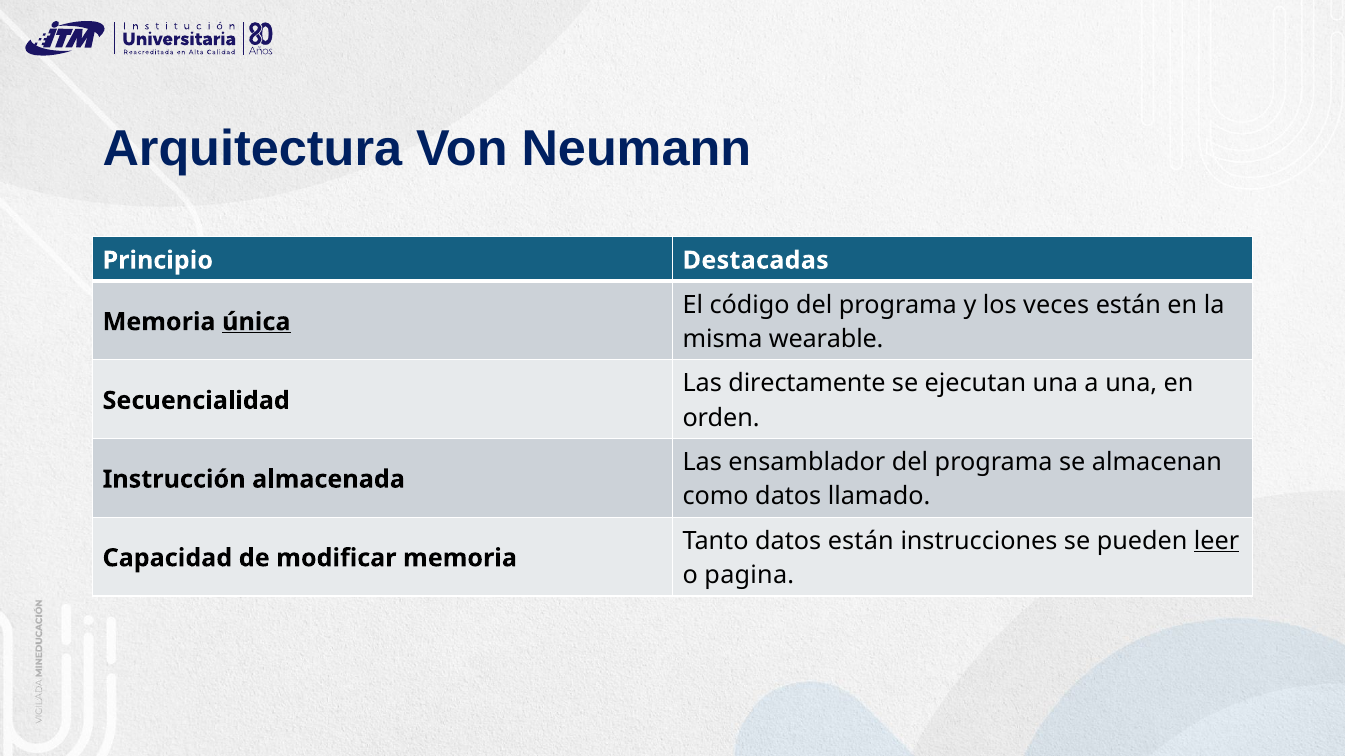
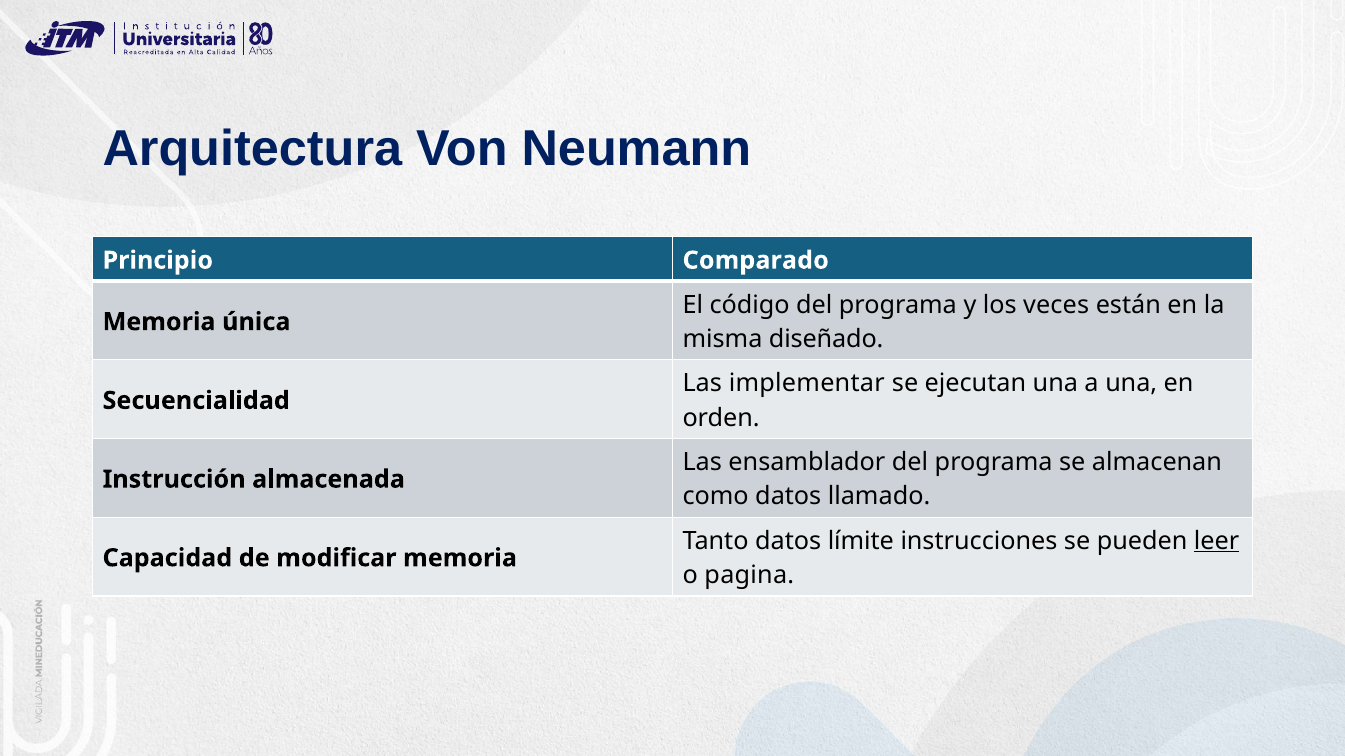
Destacadas: Destacadas -> Comparado (756, 261)
única underline: present -> none (256, 322)
wearable: wearable -> diseñado (826, 339)
directamente: directamente -> implementar (807, 384)
datos están: están -> límite (861, 541)
